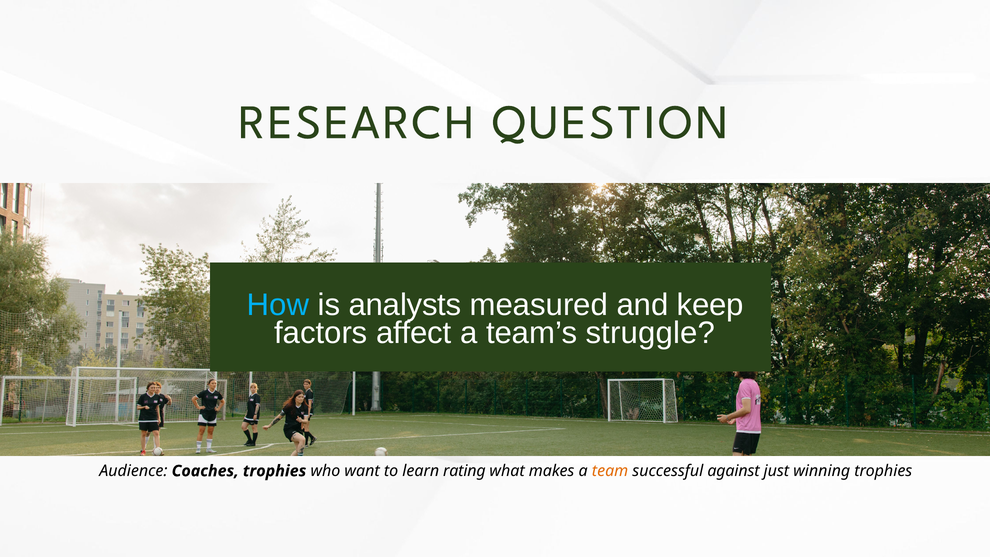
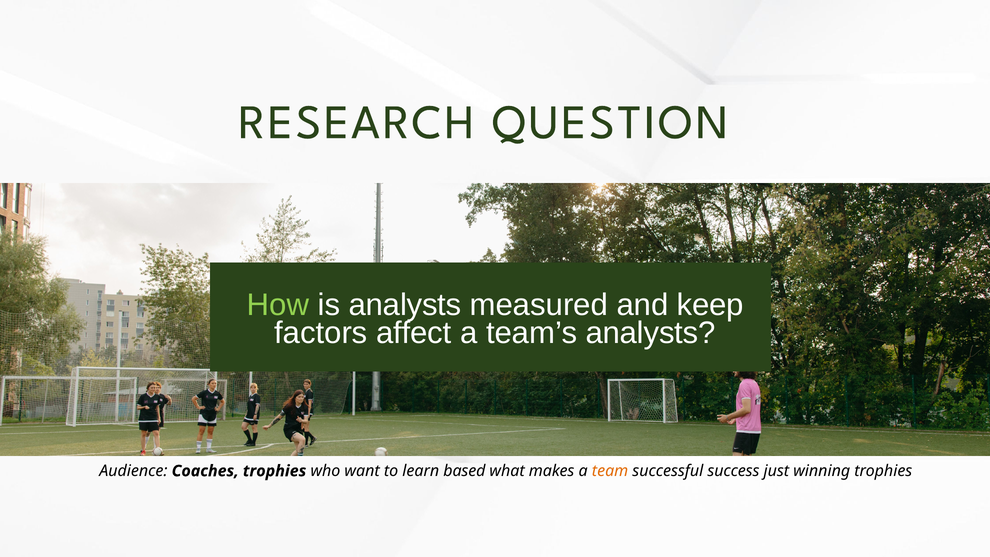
How colour: light blue -> light green (278, 305)
team’s struggle: struggle -> analysts (651, 333)
rating: rating -> based (464, 471)
against: against -> success (733, 471)
